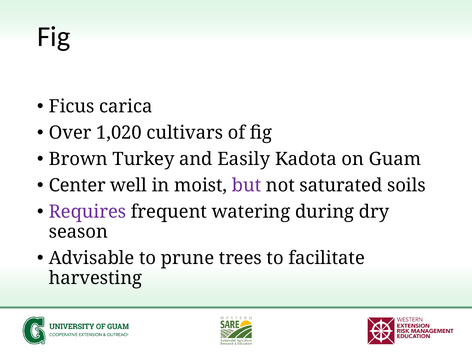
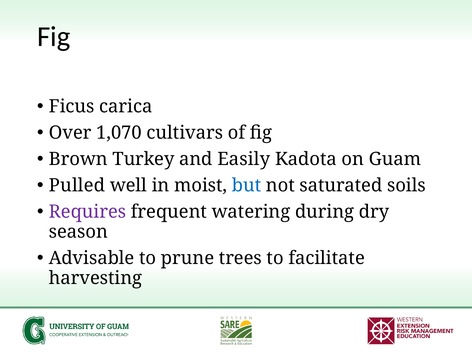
1,020: 1,020 -> 1,070 (119, 133)
Center: Center -> Pulled (77, 186)
but colour: purple -> blue (247, 186)
